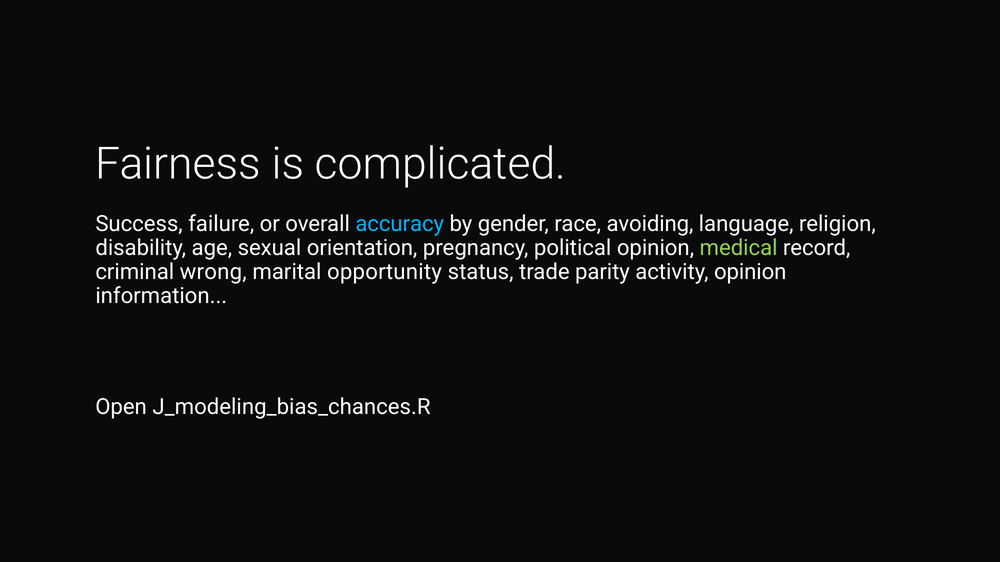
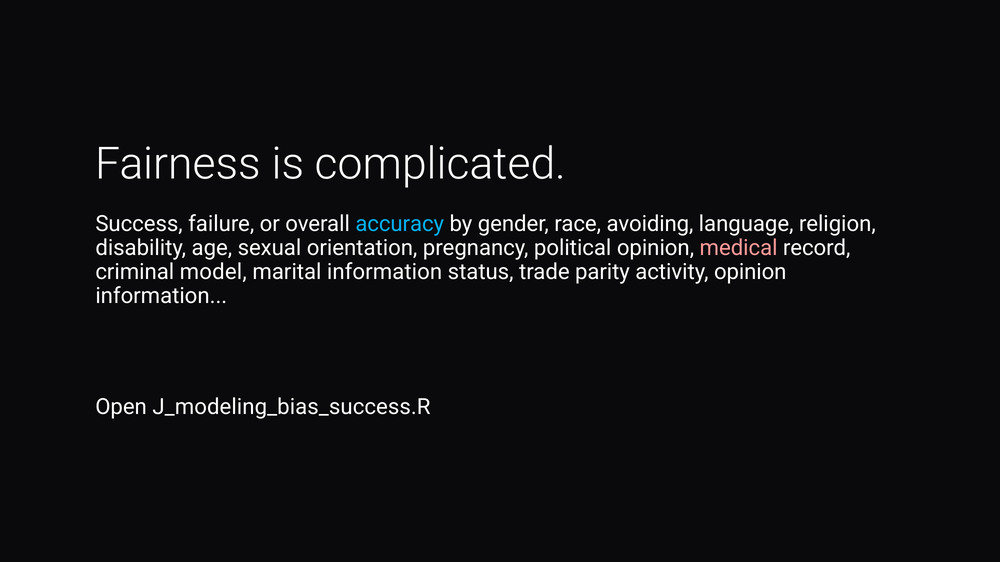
medical colour: light green -> pink (739, 248)
wrong: wrong -> model (213, 272)
marital opportunity: opportunity -> information (385, 272)
J_modeling_bias_chances.R: J_modeling_bias_chances.R -> J_modeling_bias_success.R (291, 407)
